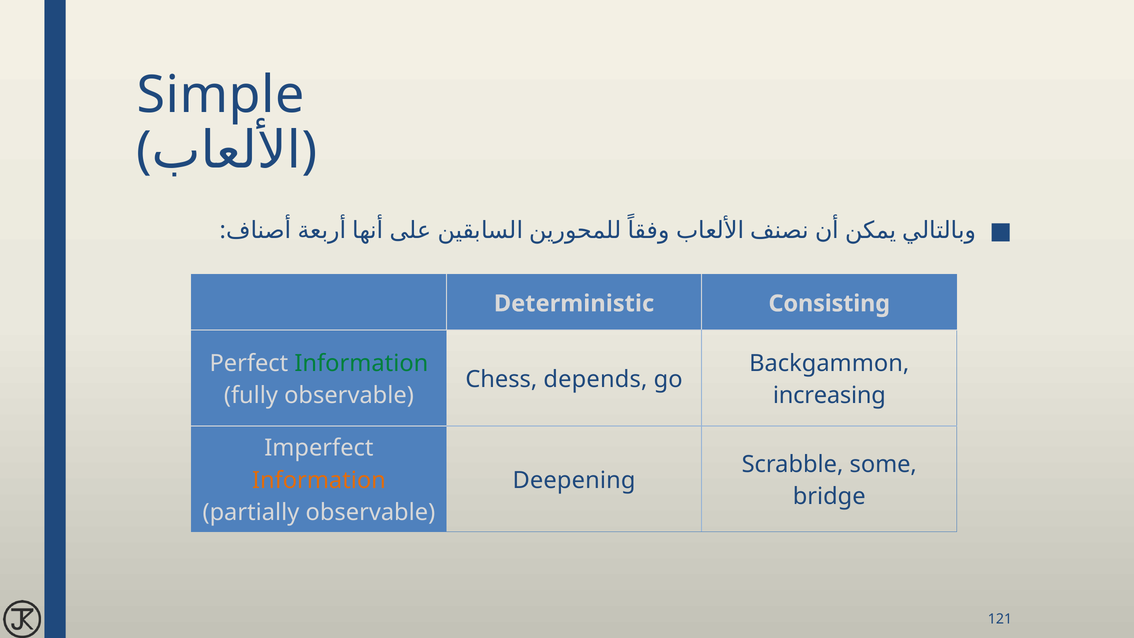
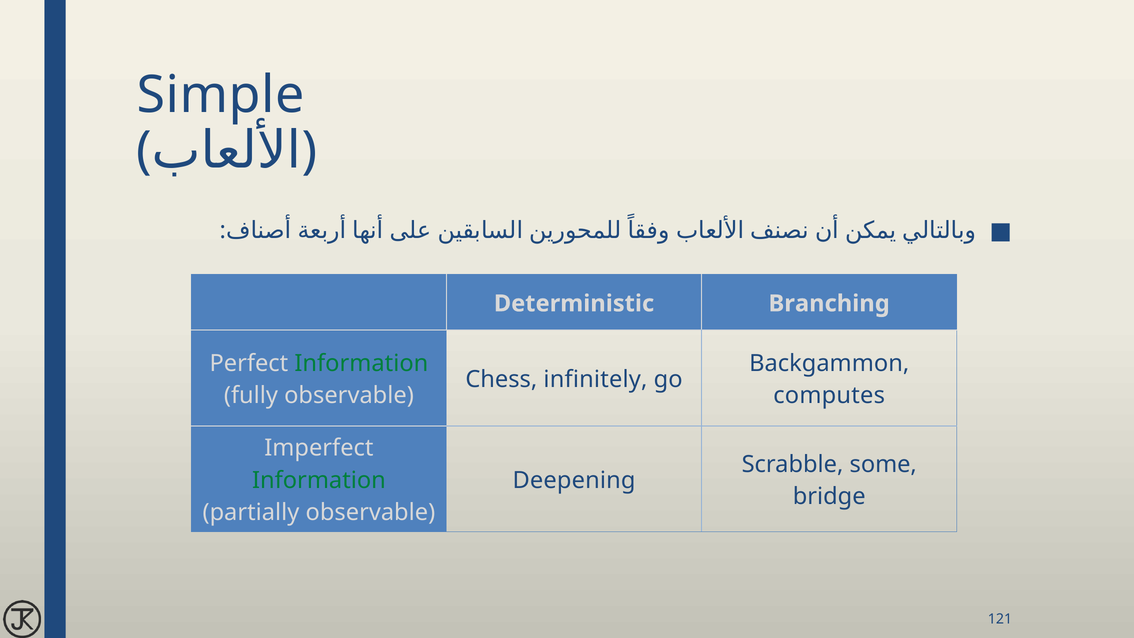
Consisting: Consisting -> Branching (829, 303)
depends: depends -> infinitely (595, 379)
increasing: increasing -> computes (829, 396)
Information colour: orange -> green (319, 480)
